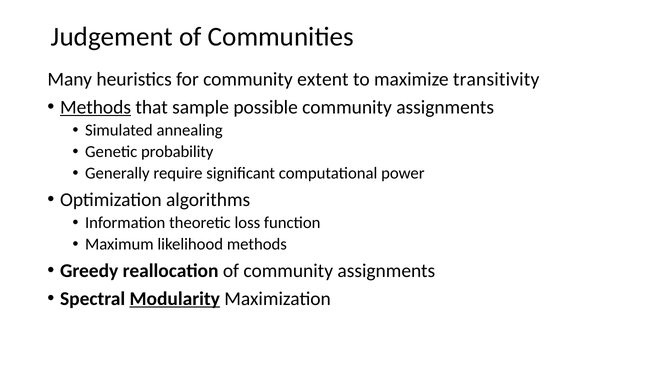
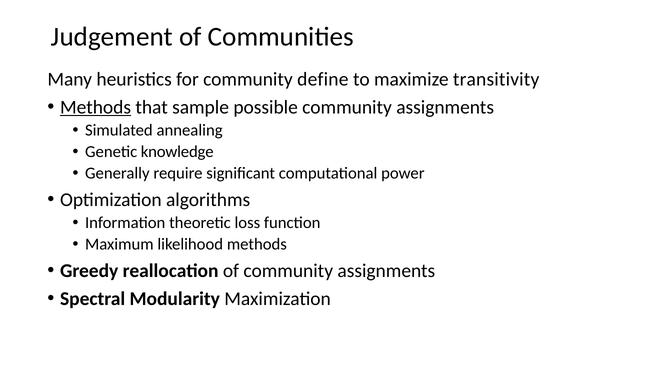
extent: extent -> define (323, 79)
probability: probability -> knowledge (177, 152)
Modularity underline: present -> none (175, 298)
